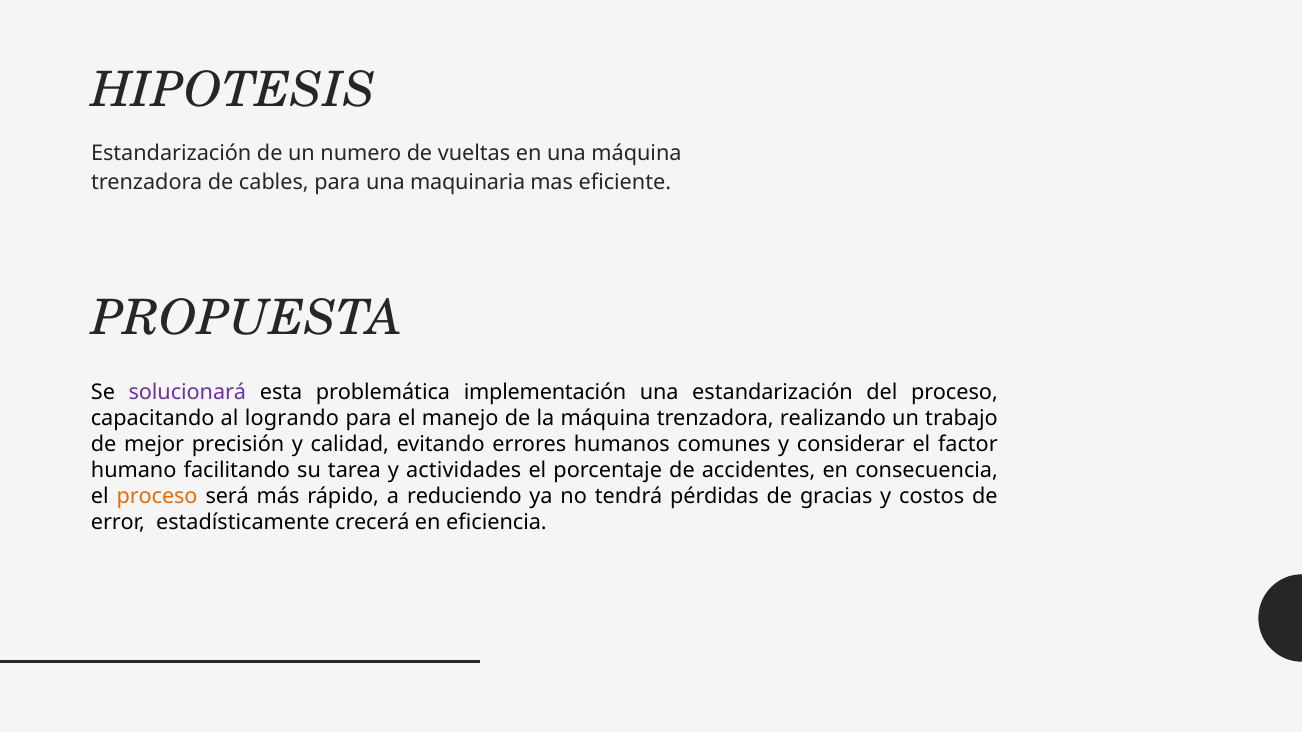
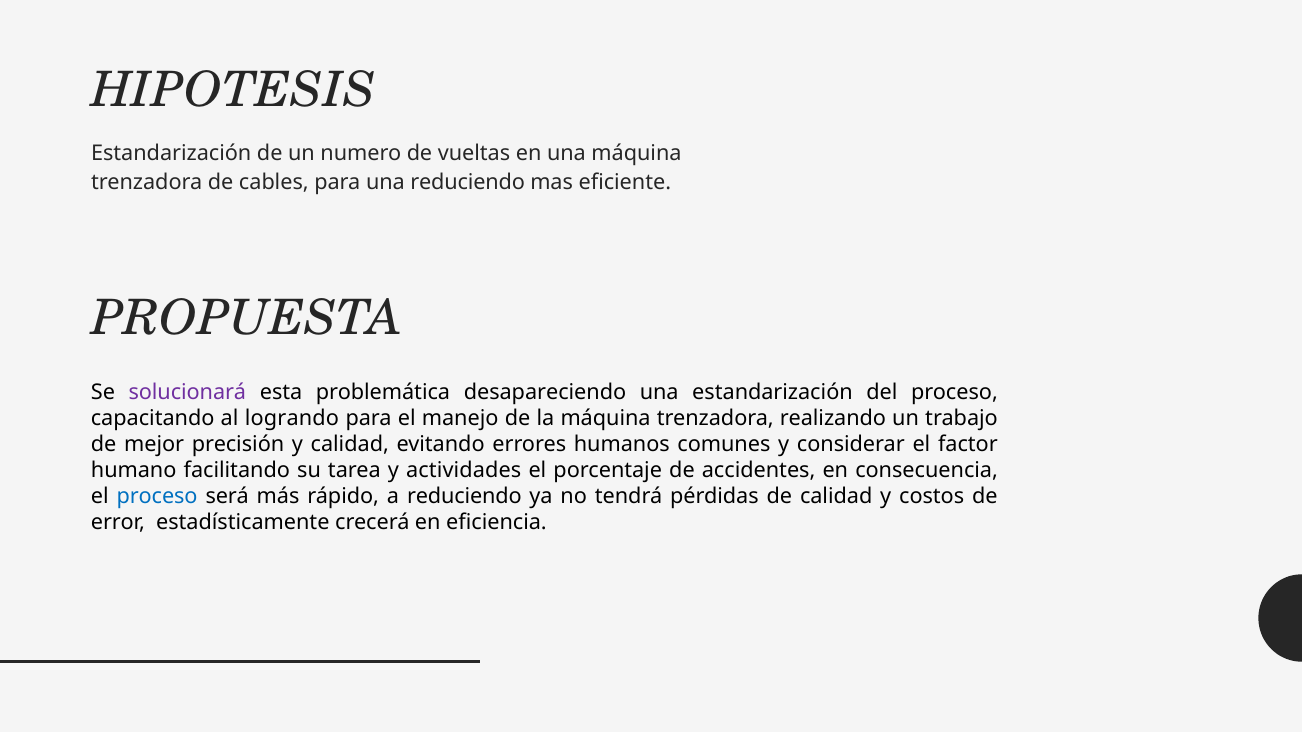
una maquinaria: maquinaria -> reduciendo (468, 182)
implementación: implementación -> desapareciendo (545, 392)
proceso colour: orange -> blue (157, 496)
de gracias: gracias -> calidad (836, 496)
